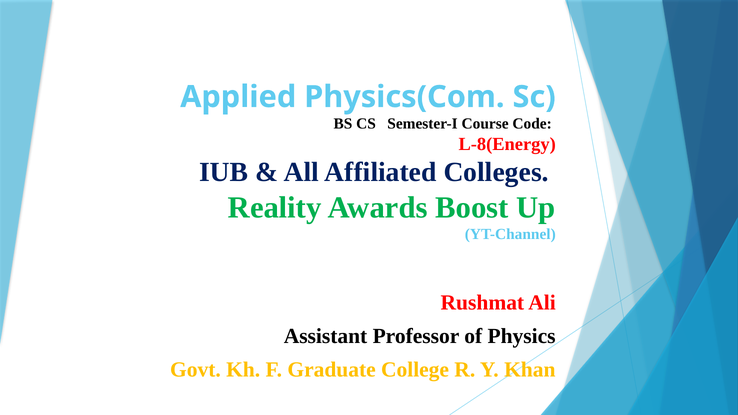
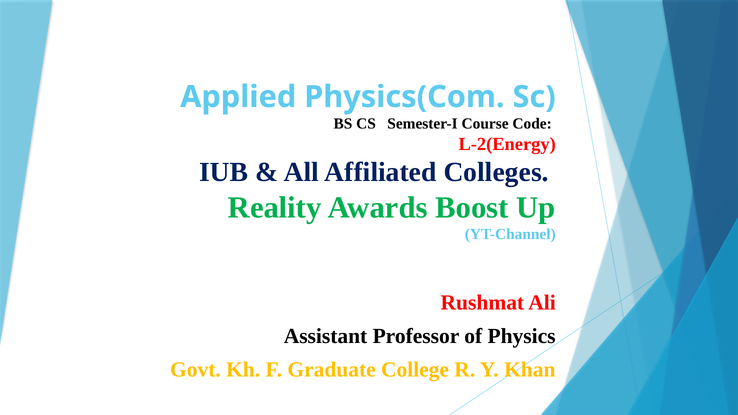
L-8(Energy: L-8(Energy -> L-2(Energy (507, 144)
